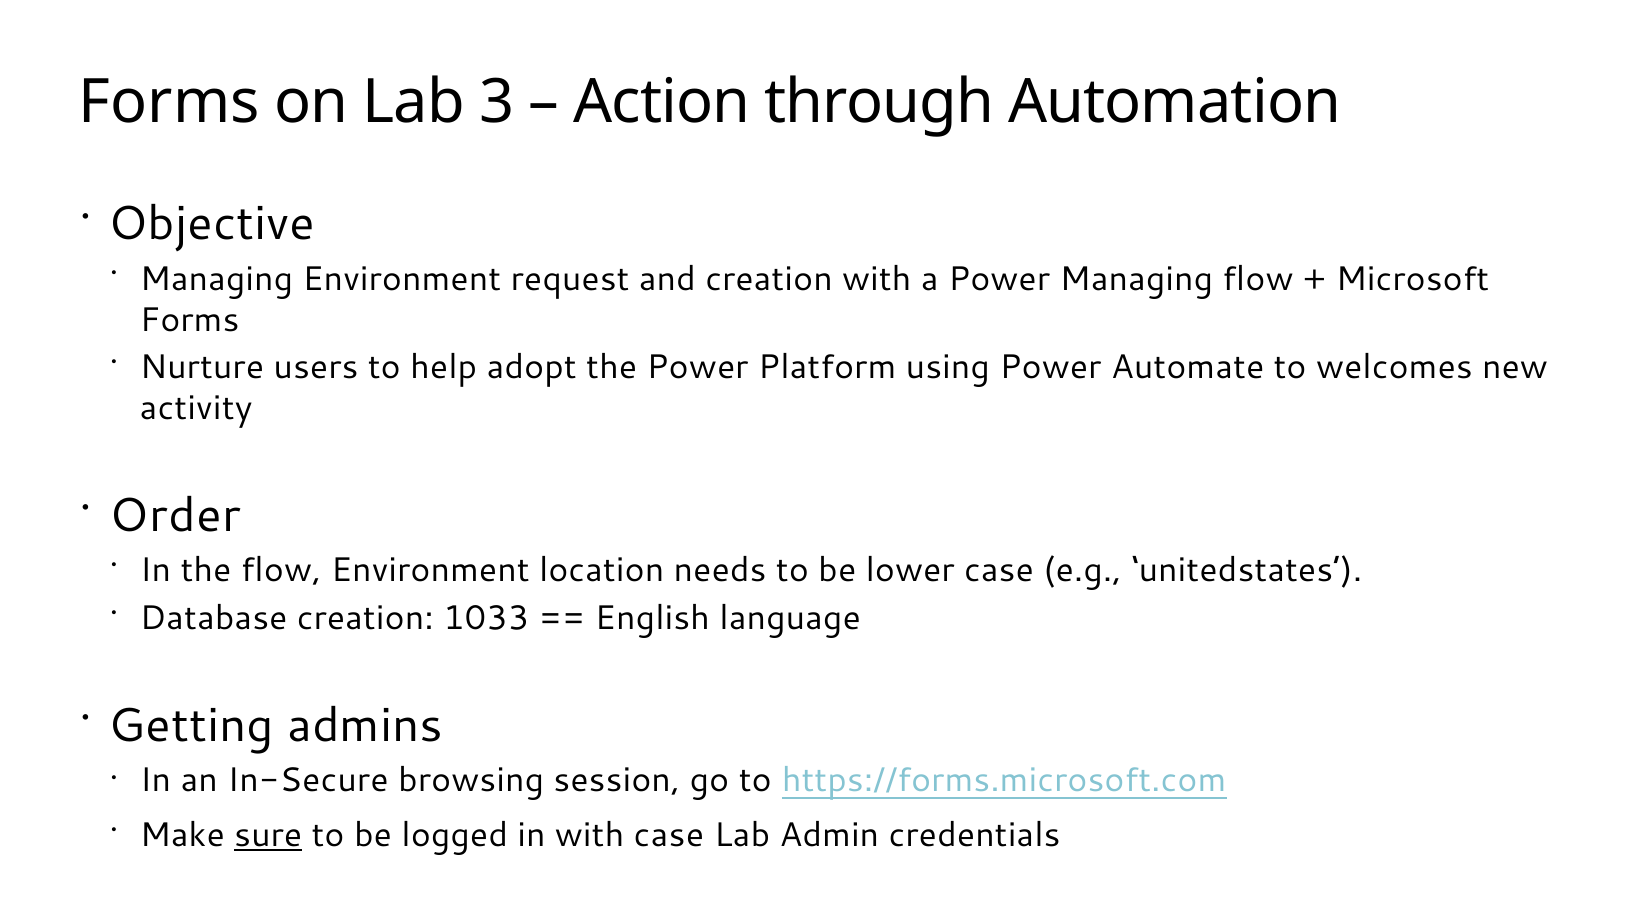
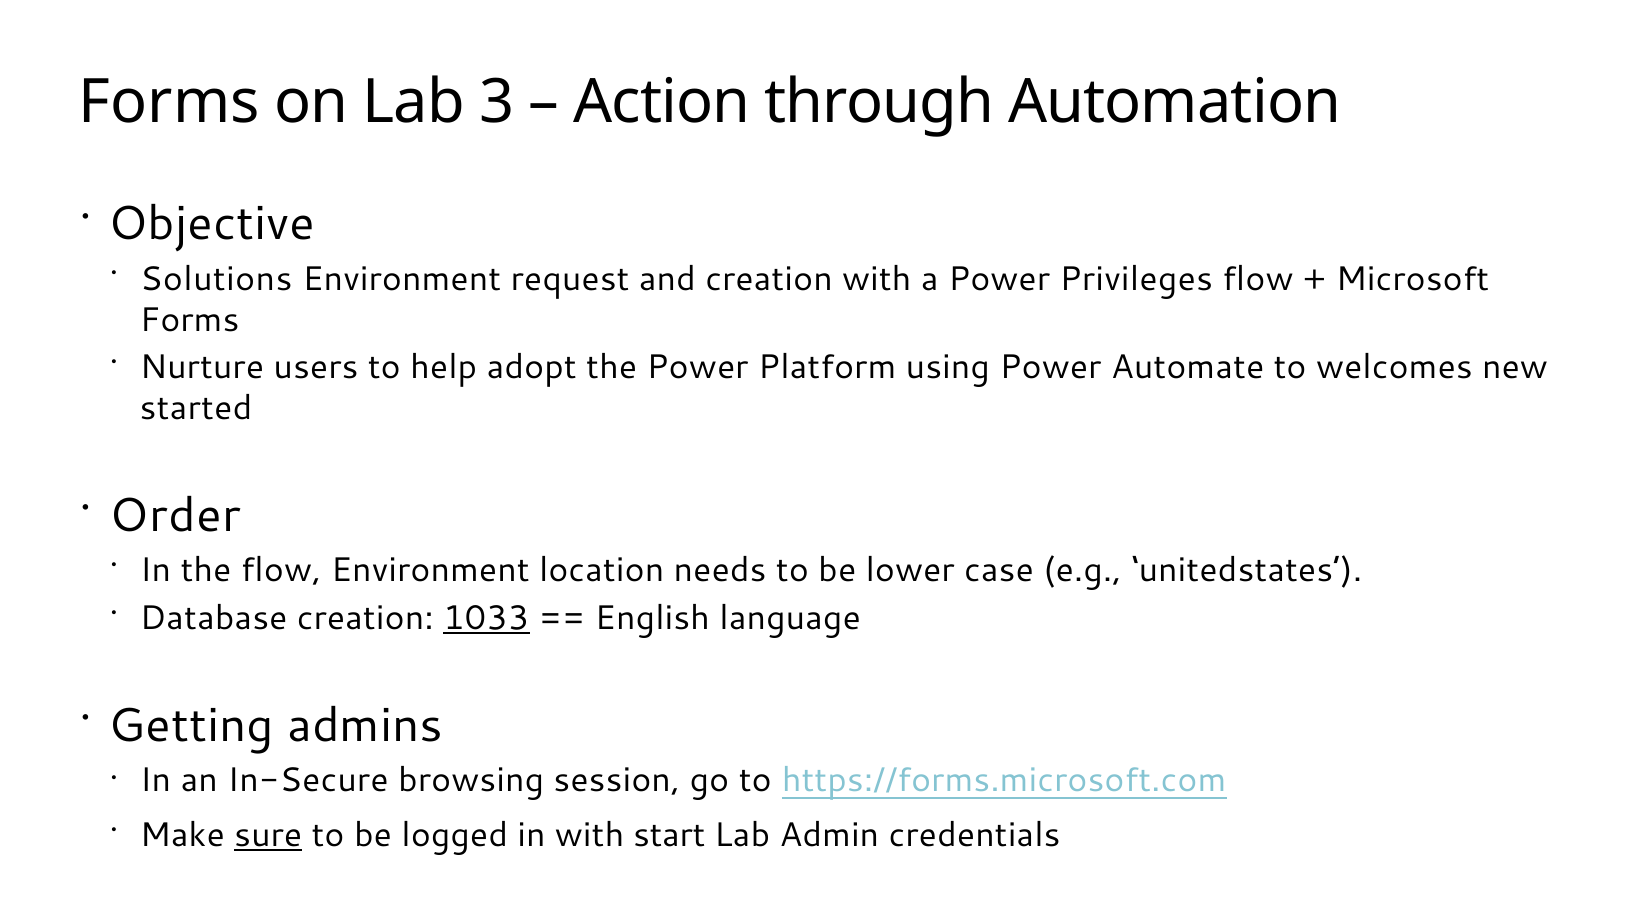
Managing: Managing -> Solutions (216, 279)
Power Managing: Managing -> Privileges (1136, 279)
activity: activity -> started (196, 409)
1033 underline: none -> present (486, 618)
with case: case -> start (669, 836)
